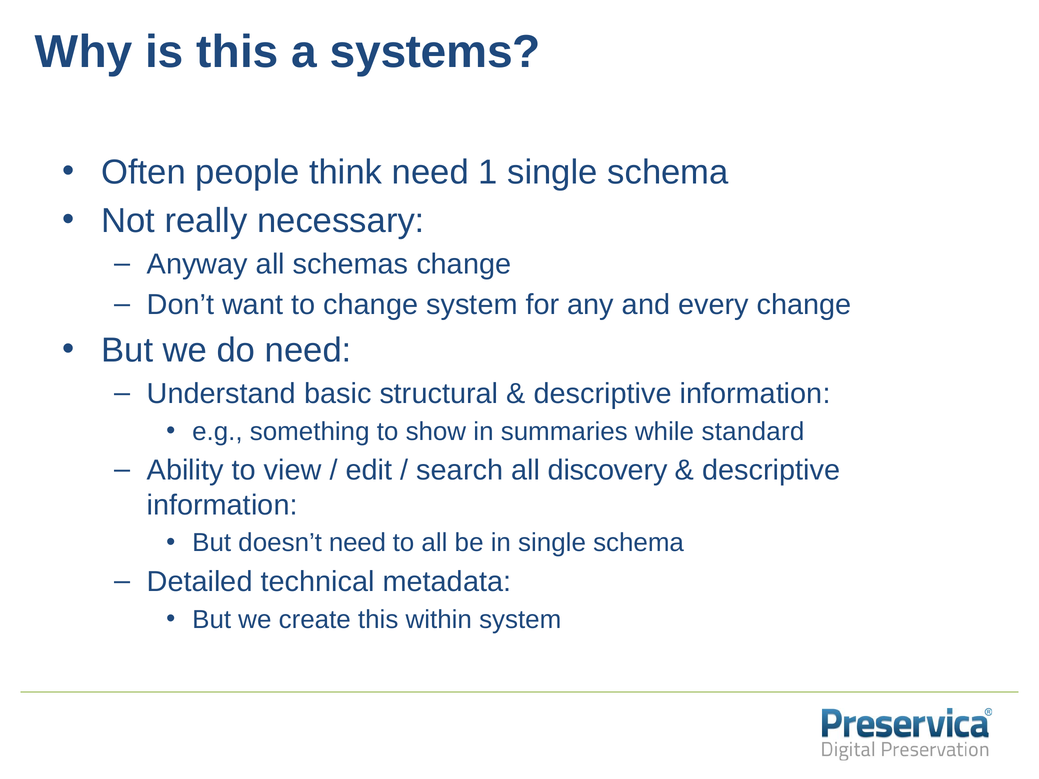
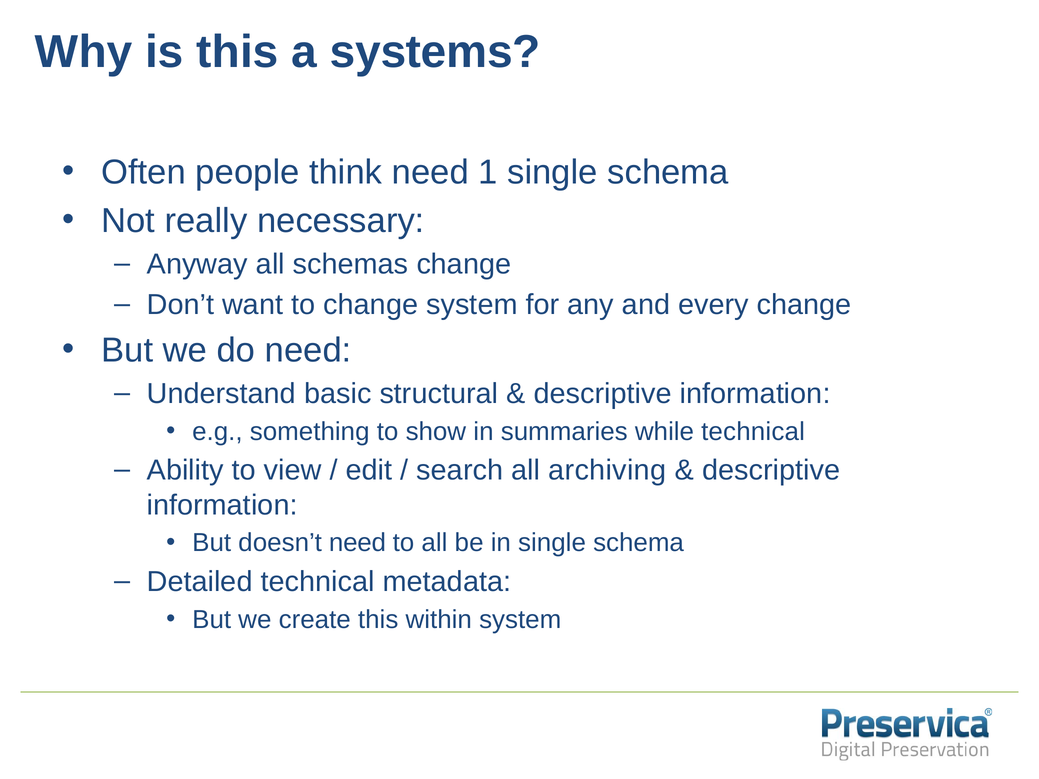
while standard: standard -> technical (753, 432)
discovery: discovery -> archiving (607, 471)
